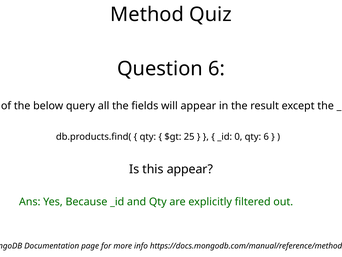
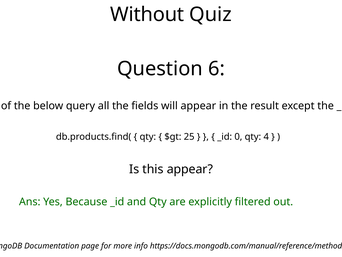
Method: Method -> Without (147, 14)
qty 6: 6 -> 4 (266, 137)
